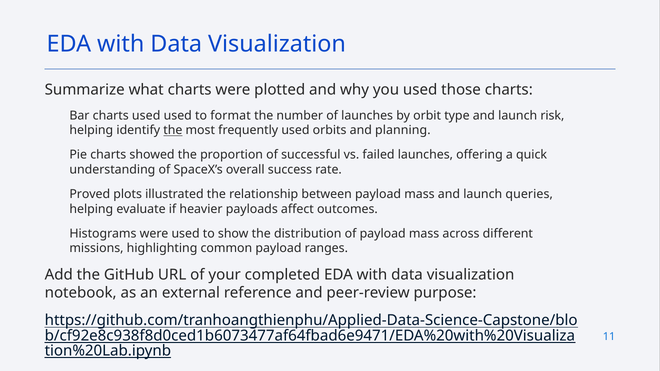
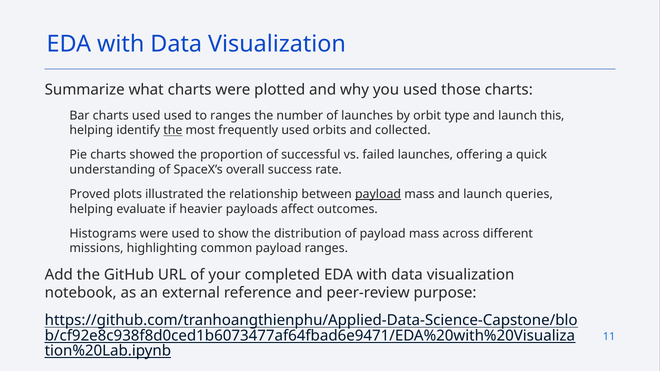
to format: format -> ranges (231, 116)
risk: risk -> this (552, 116)
planning: planning -> collected (403, 130)
payload underline: none -> present (378, 194)
